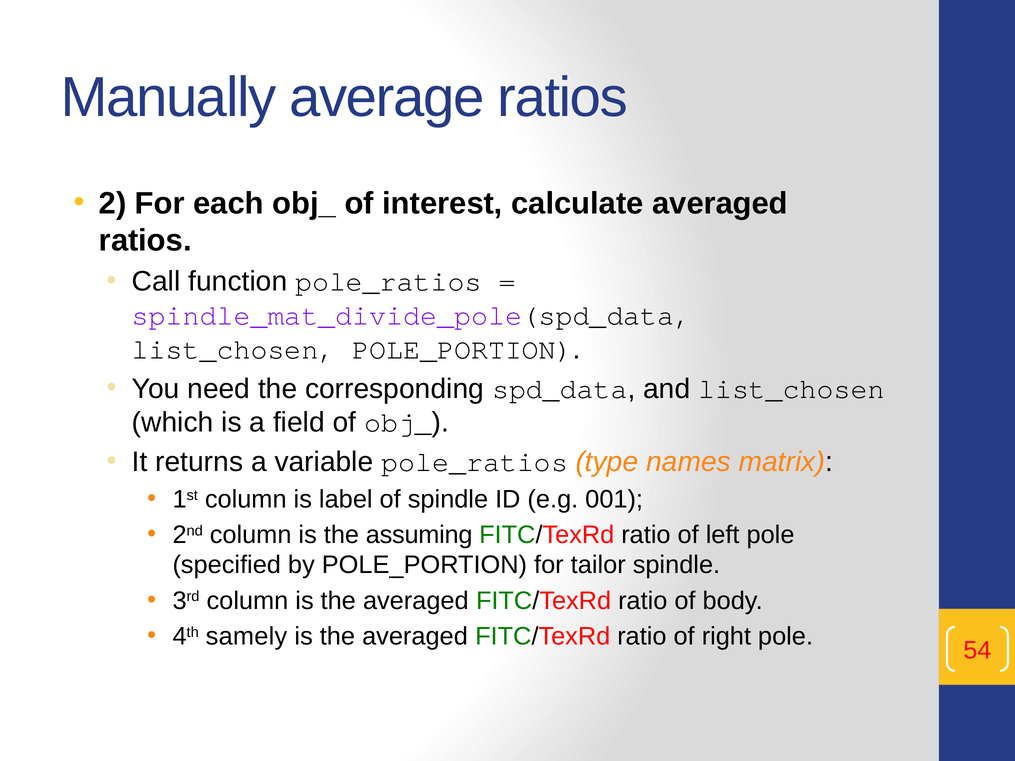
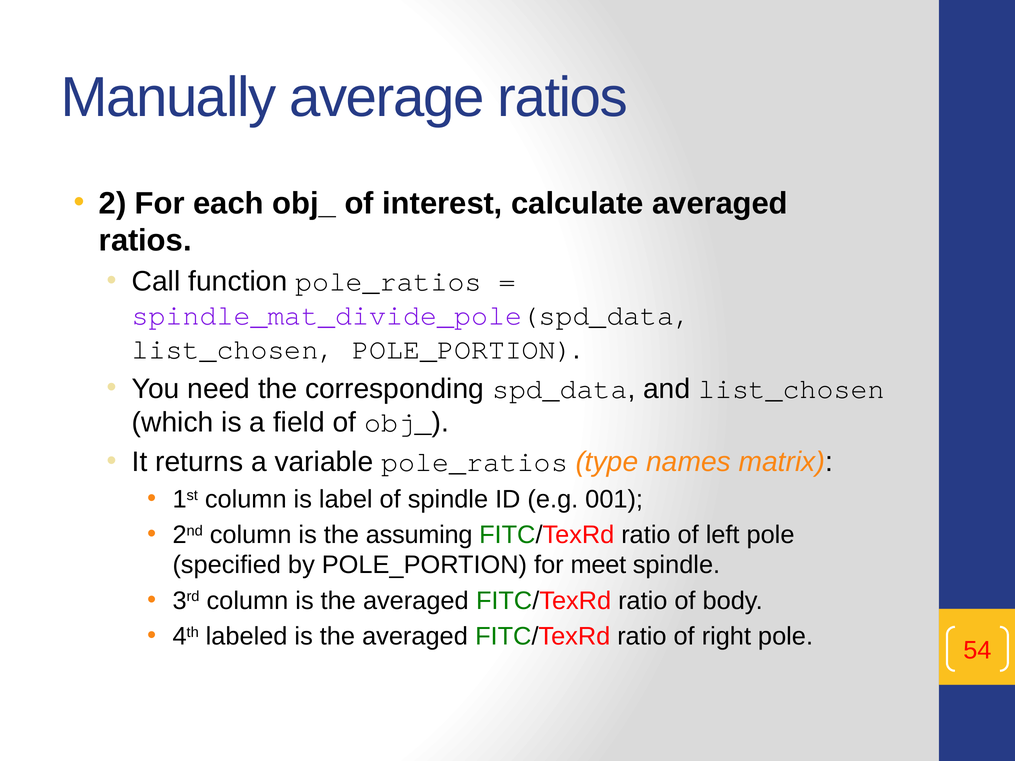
tailor: tailor -> meet (598, 565)
samely: samely -> labeled (247, 636)
